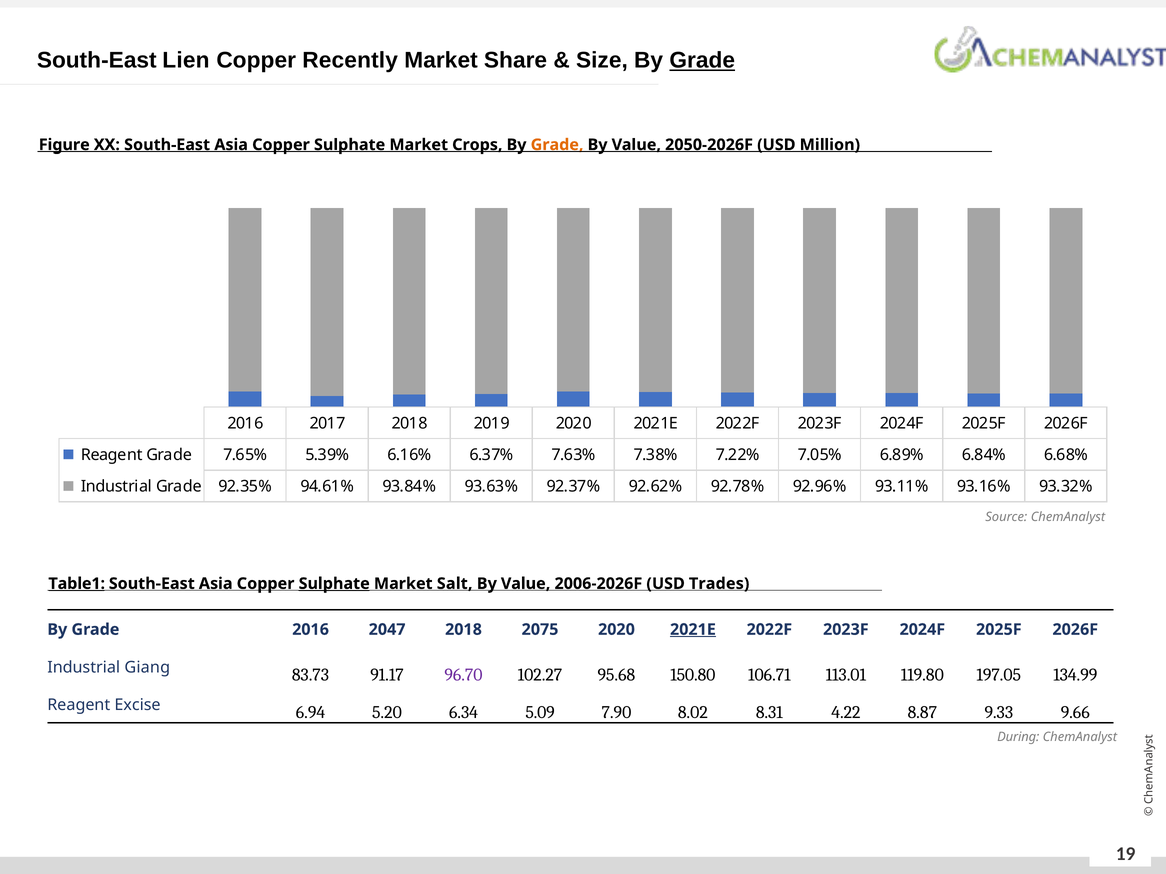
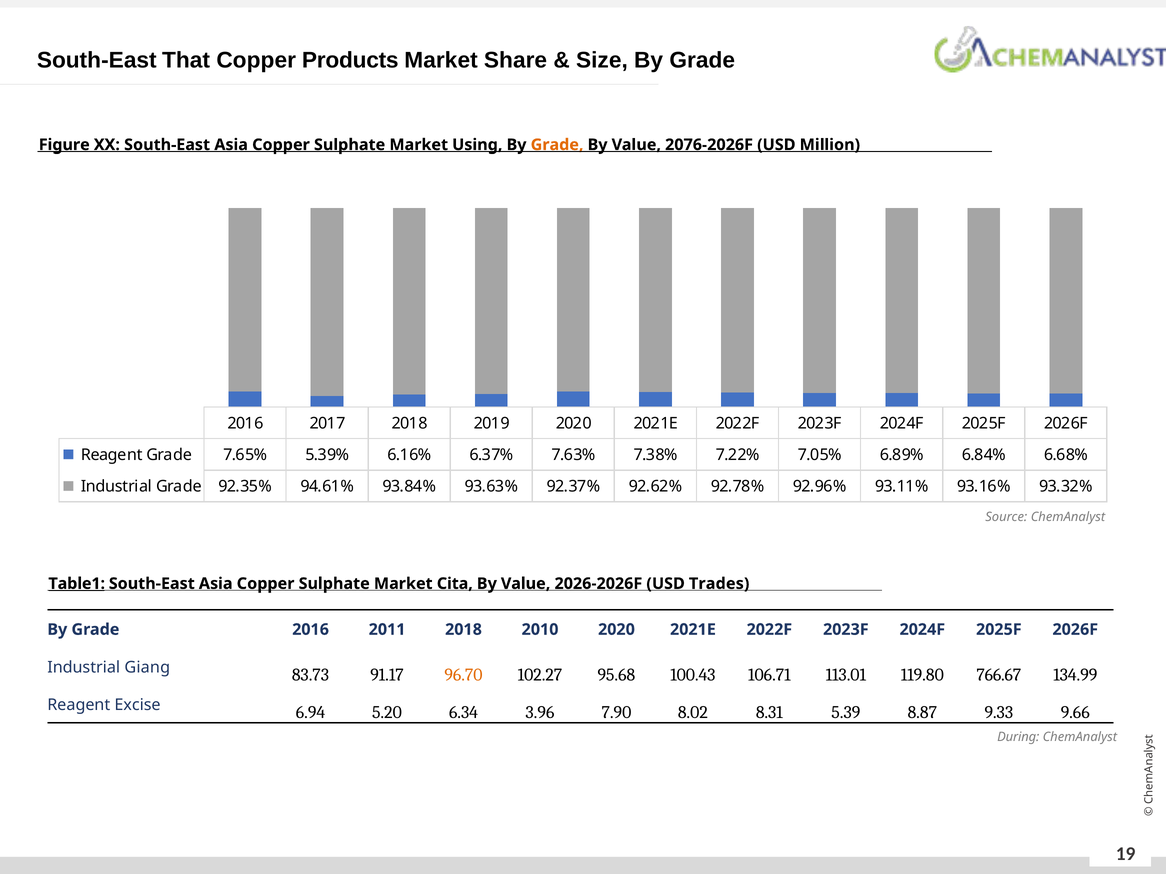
Lien: Lien -> That (186, 60)
Recently: Recently -> Products (350, 60)
Grade underline: present -> none (702, 60)
Crops: Crops -> Using (477, 145)
2050-2026F: 2050-2026F -> 2076-2026F (709, 145)
Sulphate underline: present -> none (334, 584)
Salt: Salt -> Cita (455, 584)
2006-2026F: 2006-2026F -> 2026-2026F (598, 584)
2047: 2047 -> 2011 (387, 630)
2075: 2075 -> 2010 (540, 630)
2021E underline: present -> none (693, 630)
96.70 colour: purple -> orange (463, 675)
150.80: 150.80 -> 100.43 (693, 675)
197.05: 197.05 -> 766.67 (999, 675)
5.09: 5.09 -> 3.96 (540, 713)
4.22: 4.22 -> 5.39 (846, 713)
